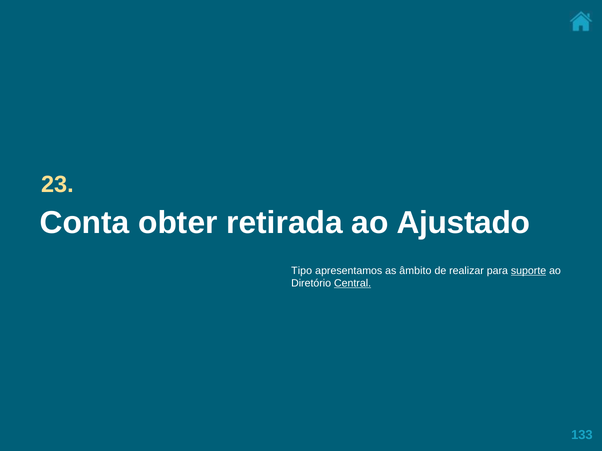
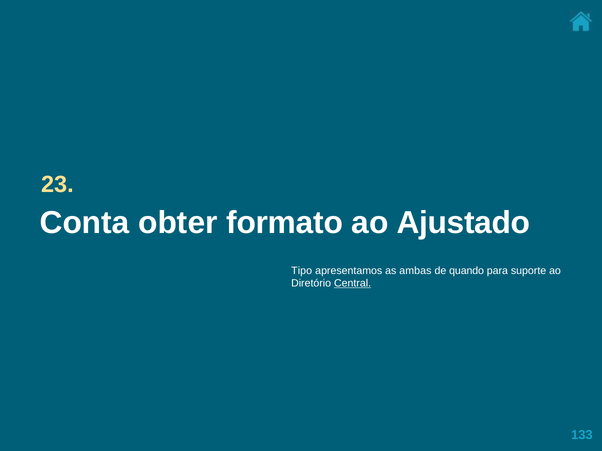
retirada: retirada -> formato (285, 223)
âmbito: âmbito -> ambas (415, 271)
realizar: realizar -> quando (467, 271)
suporte underline: present -> none (529, 271)
